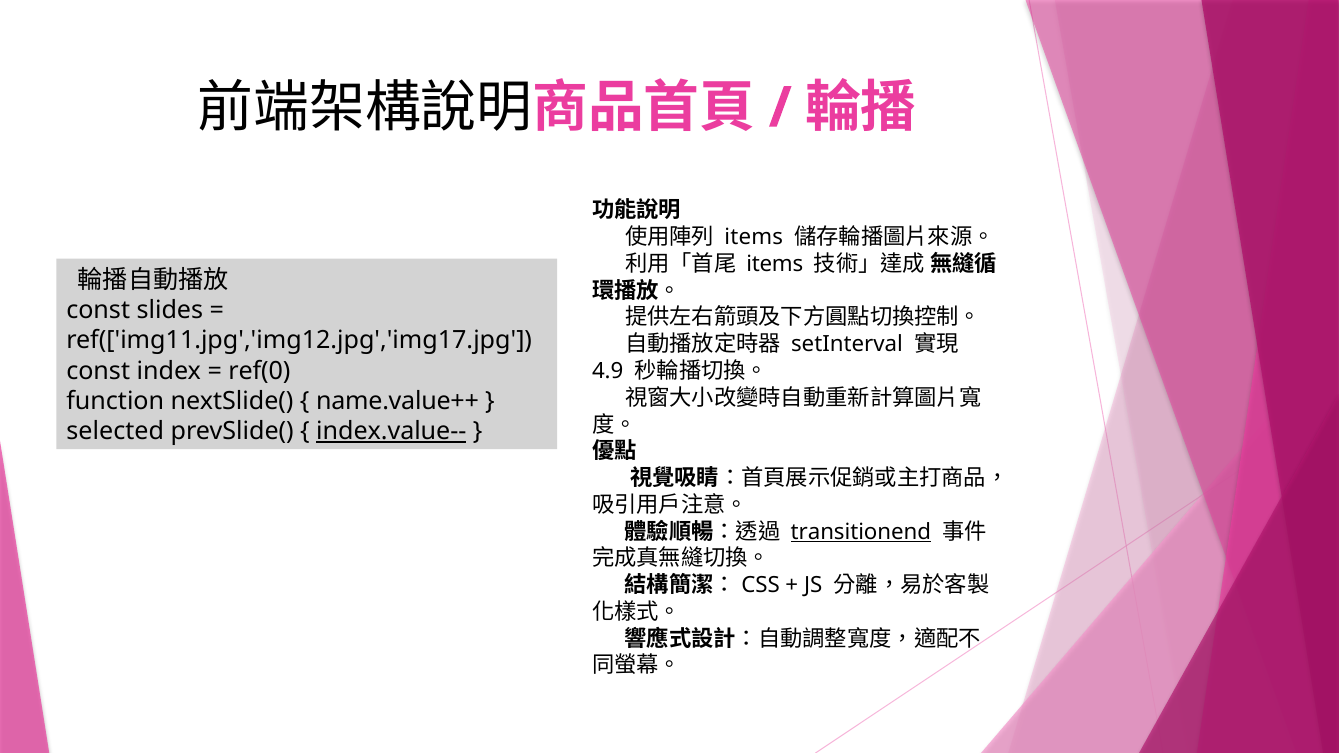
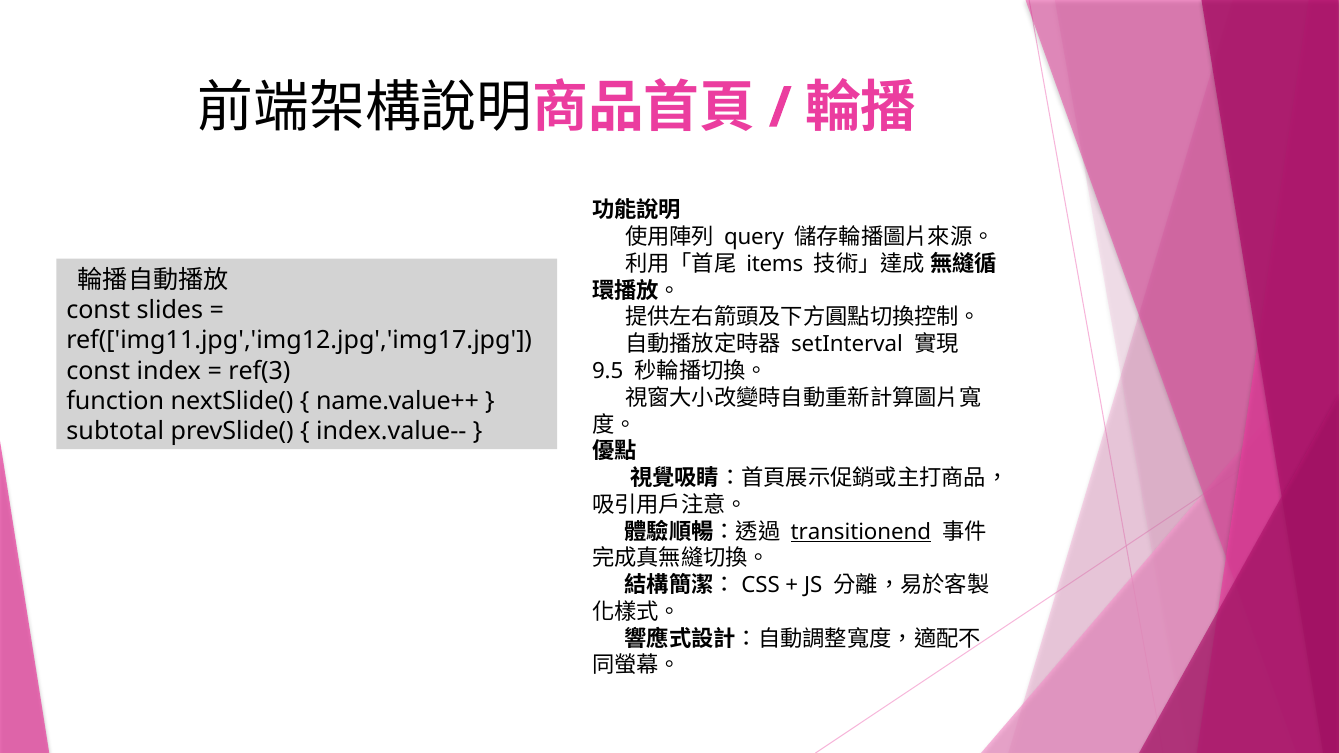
items: items -> query (754, 237)
ref(0: ref(0 -> ref(3 (259, 371)
4.9: 4.9 -> 9.5 (608, 371)
selected: selected -> subtotal (115, 431)
index.value-- underline: present -> none (391, 431)
